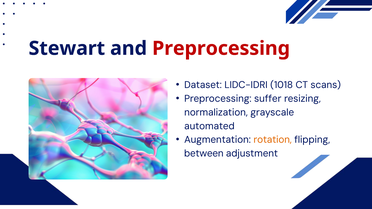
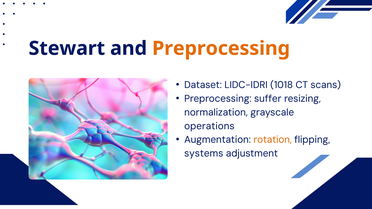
Preprocessing colour: red -> orange (221, 48)
automated: automated -> operations (209, 126)
between: between -> systems (204, 154)
